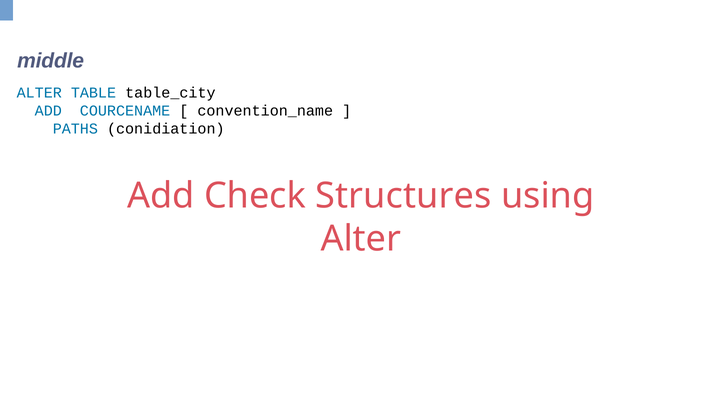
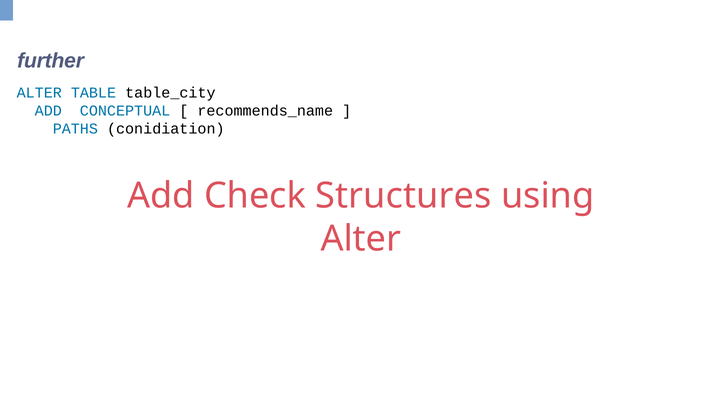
middle: middle -> further (51, 61)
COURCENAME: COURCENAME -> CONCEPTUAL (125, 111)
convention_name: convention_name -> recommends_name (265, 111)
